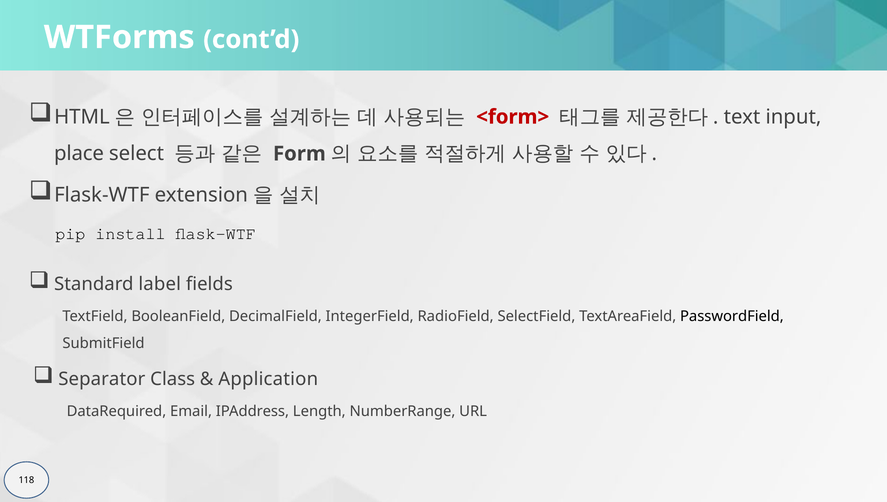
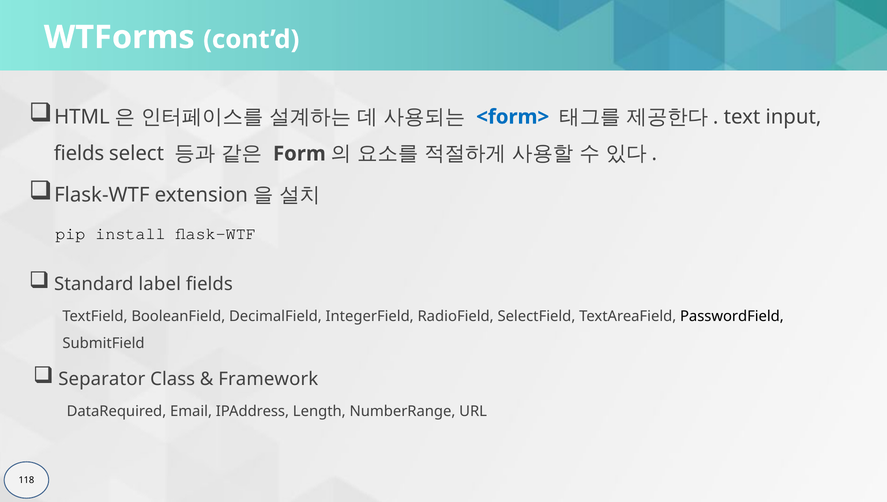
<form> colour: red -> blue (513, 117)
place: place -> fields (79, 153)
Application: Application -> Framework (268, 379)
